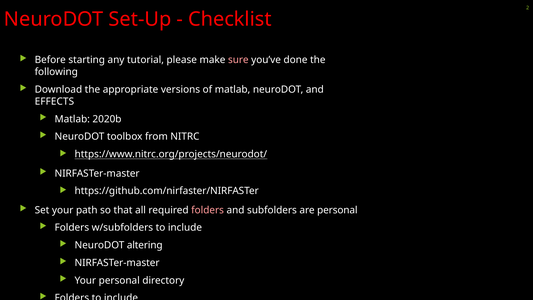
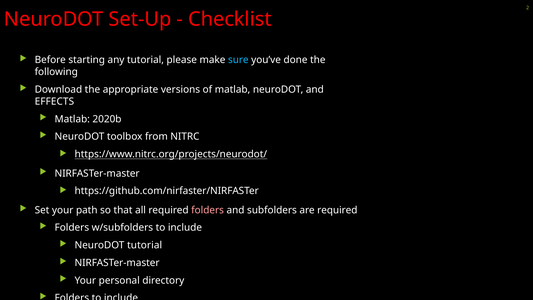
sure colour: pink -> light blue (238, 60)
are personal: personal -> required (337, 210)
NeuroDOT altering: altering -> tutorial (145, 245)
